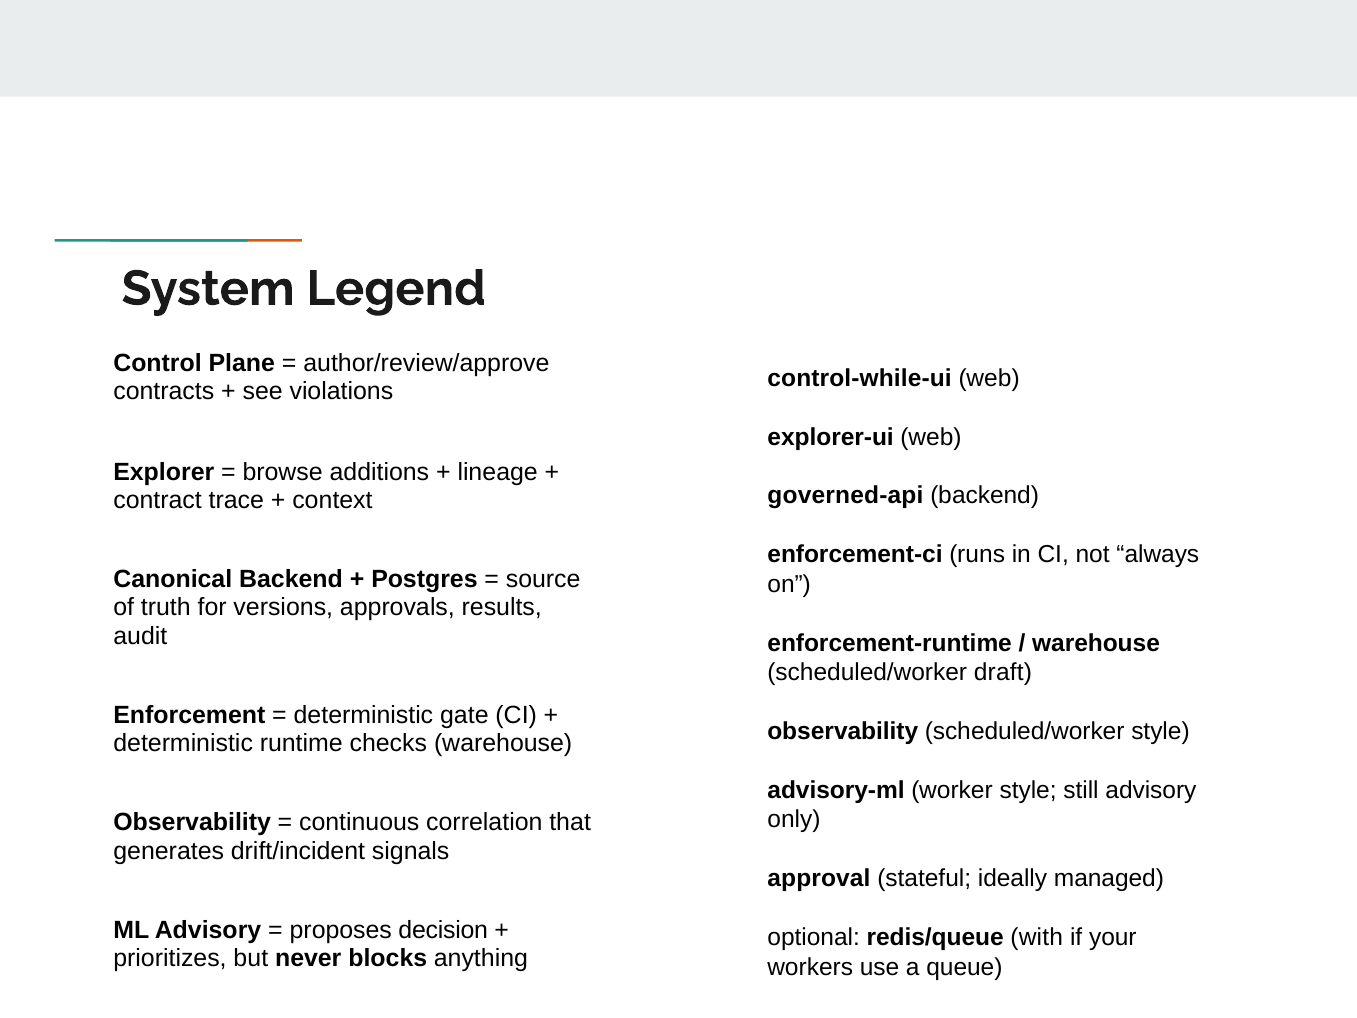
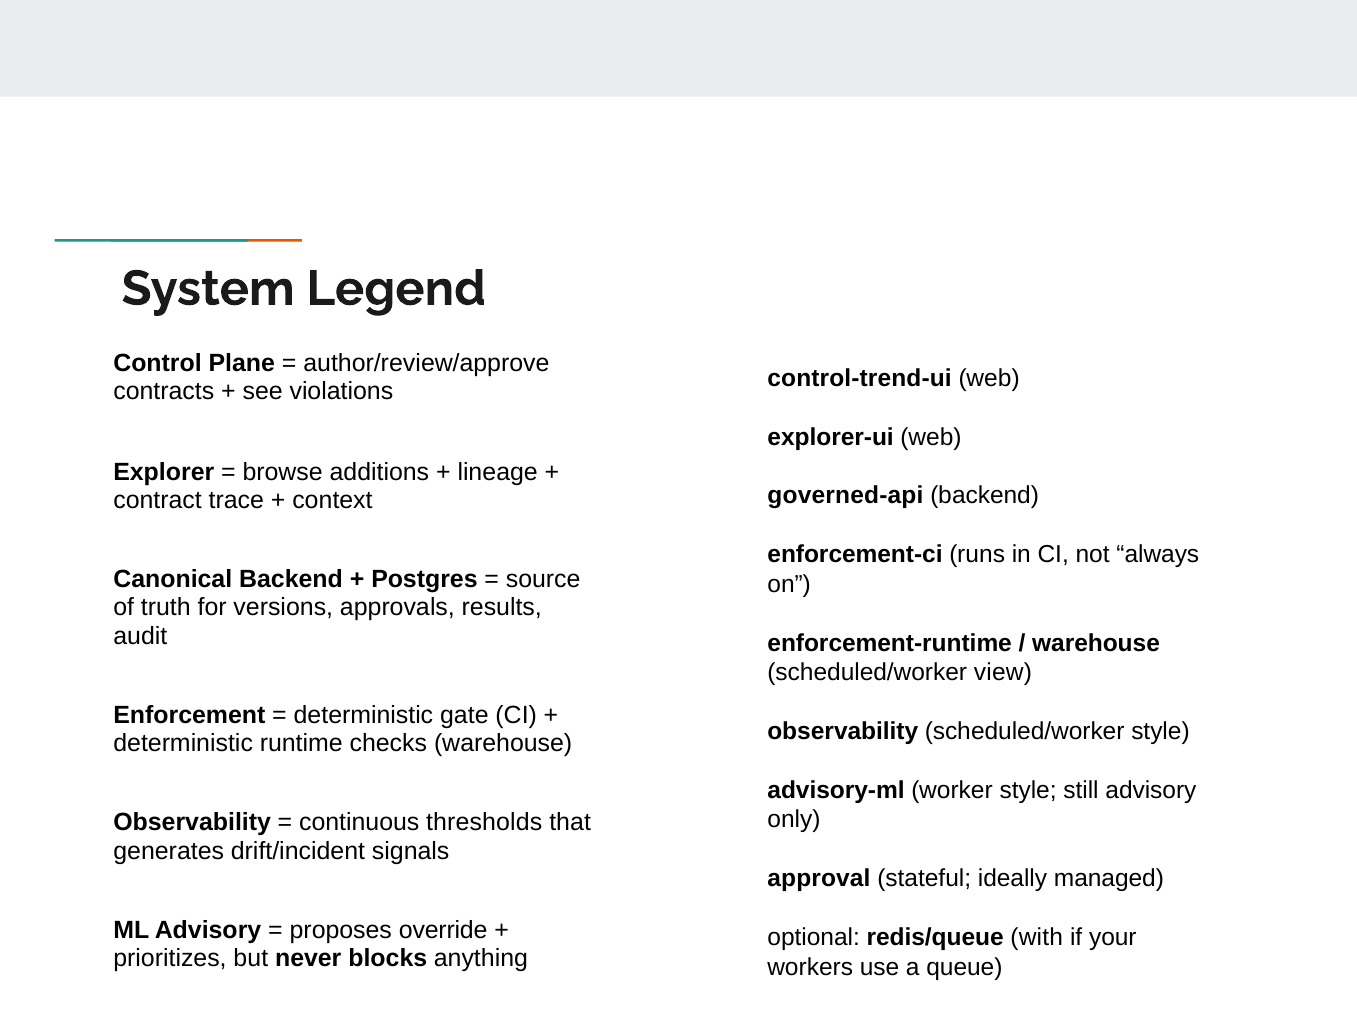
control-while-ui: control-while-ui -> control-trend-ui (860, 378)
draft: draft -> view (1003, 672)
correlation: correlation -> thresholds (484, 822)
decision: decision -> override (443, 930)
